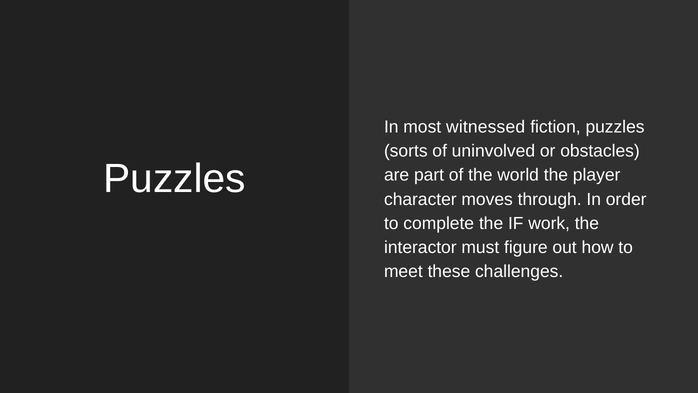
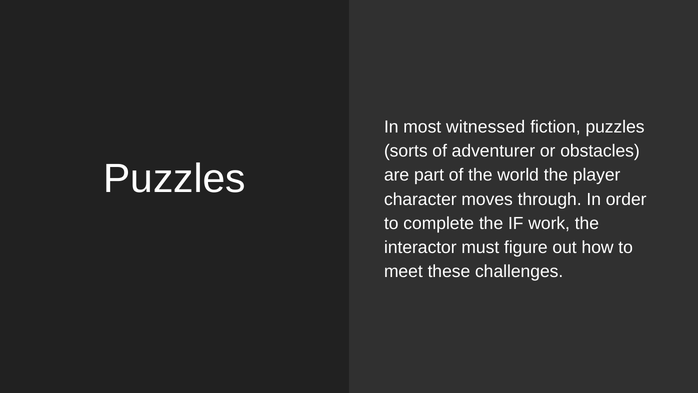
uninvolved: uninvolved -> adventurer (493, 151)
